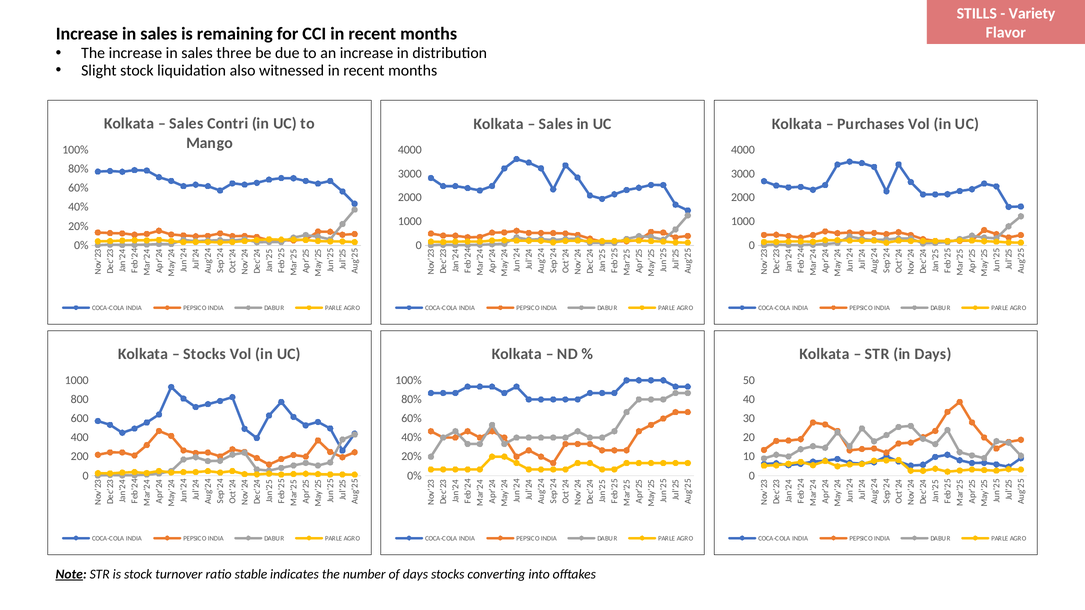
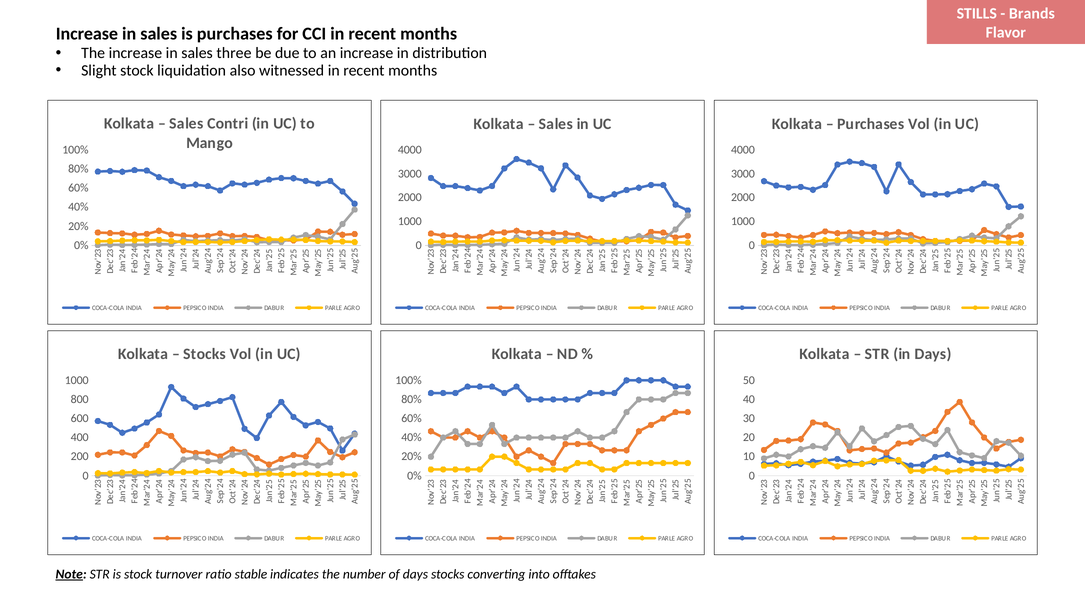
Variety: Variety -> Brands (1032, 14)
is remaining: remaining -> purchases (235, 34)
